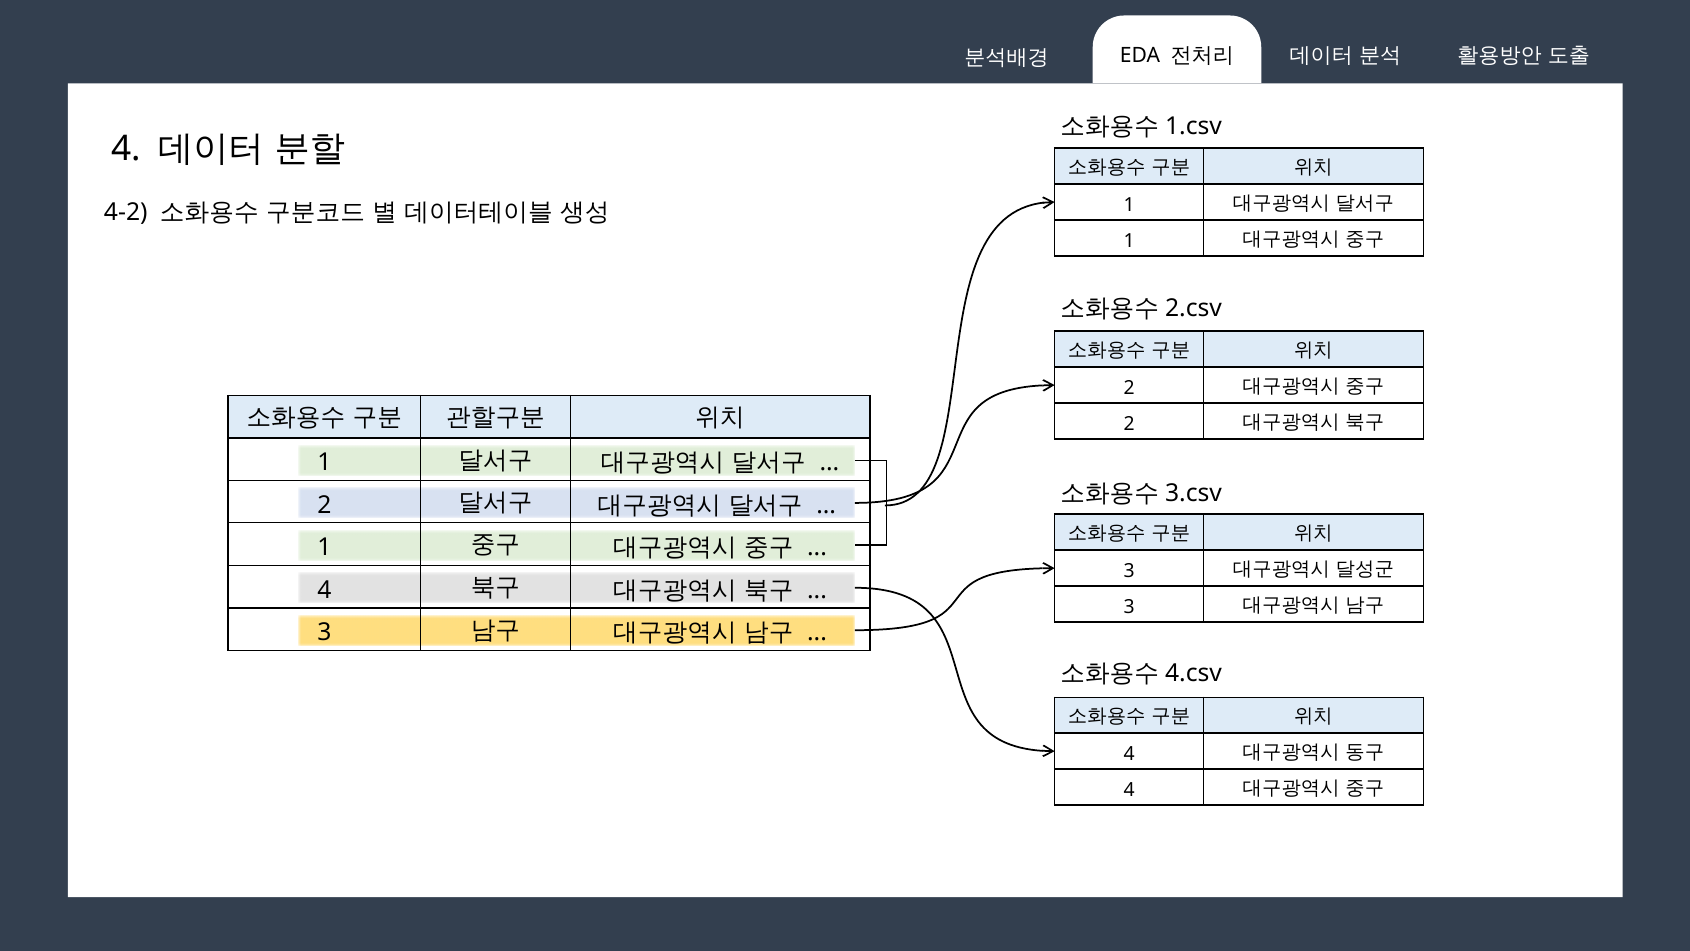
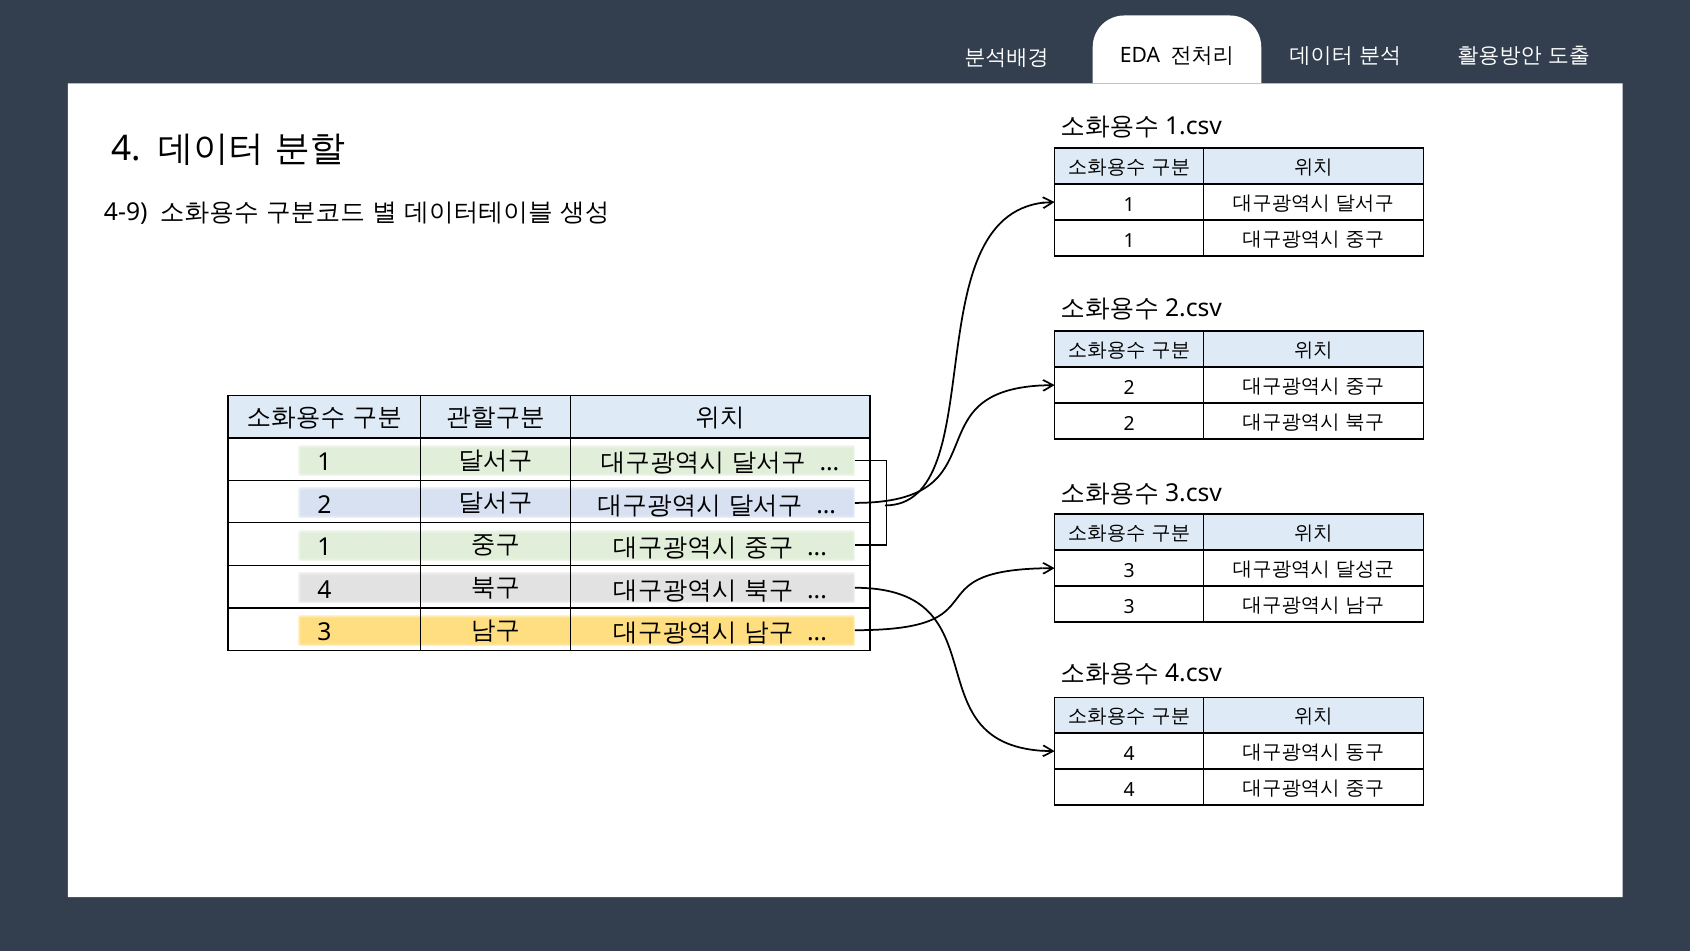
4-2: 4-2 -> 4-9 (126, 212)
